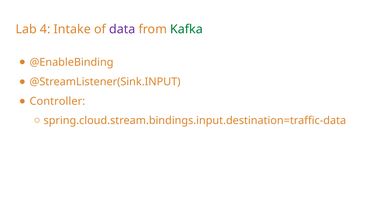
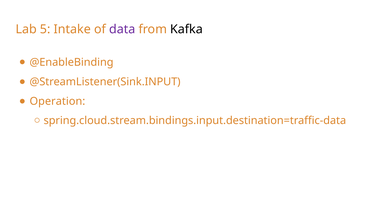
4: 4 -> 5 (45, 29)
Kafka colour: green -> black (187, 29)
Controller: Controller -> Operation (57, 102)
